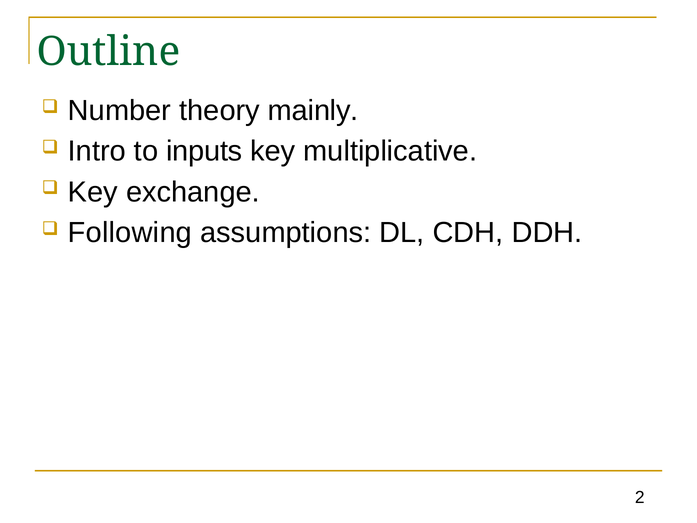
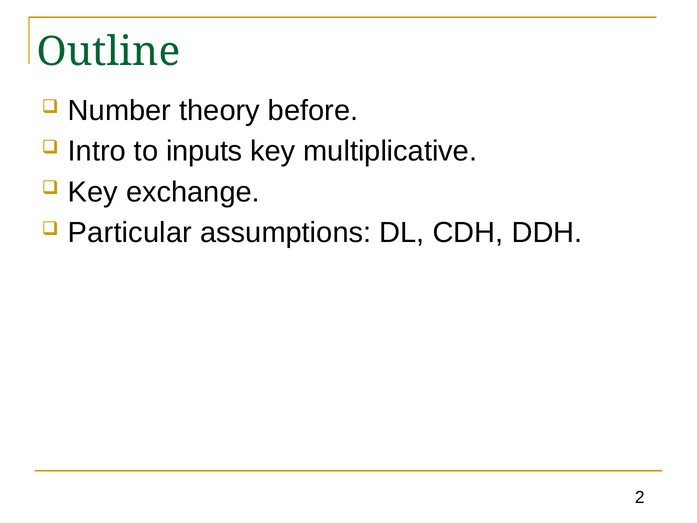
mainly: mainly -> before (313, 111)
Following: Following -> Particular (130, 233)
